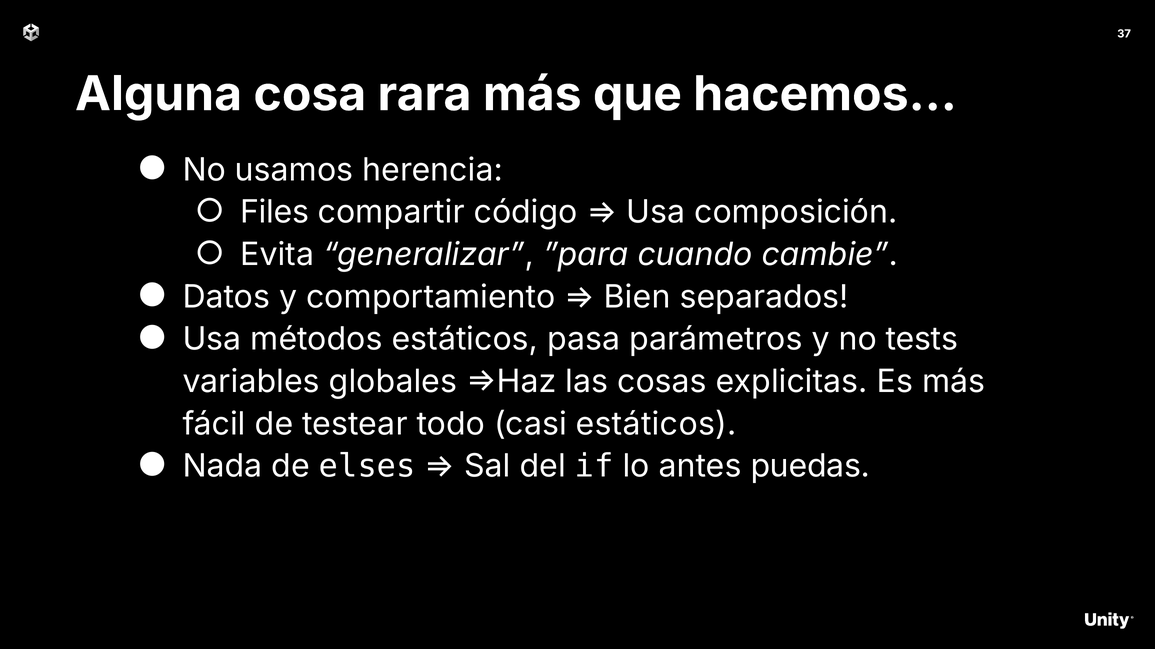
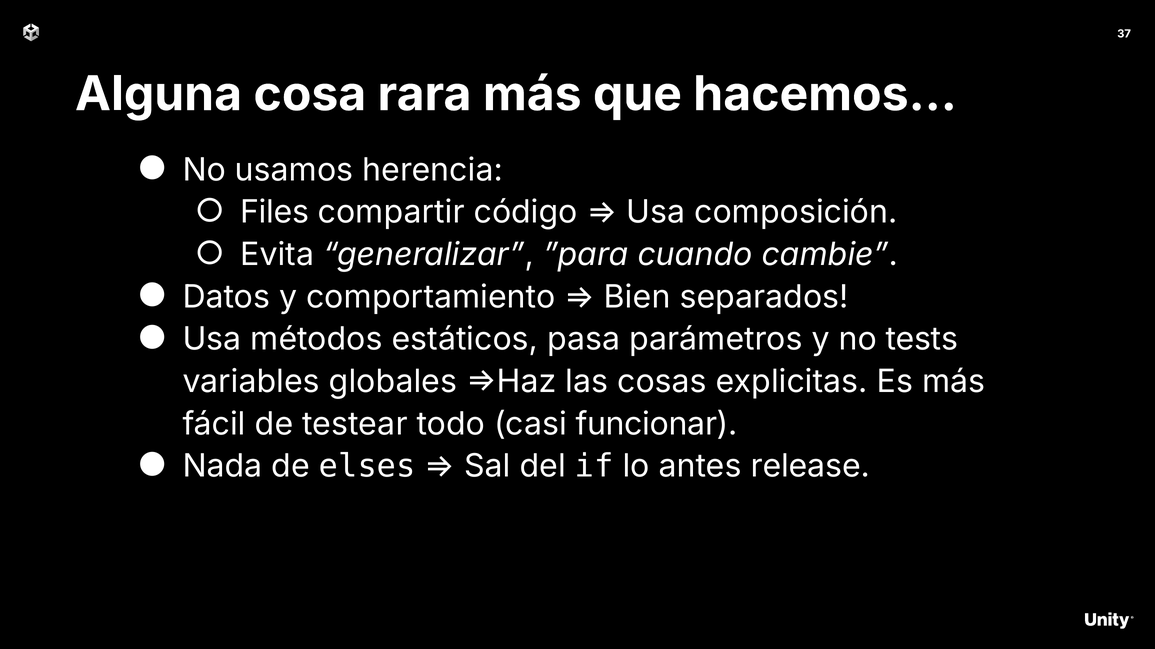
casi estáticos: estáticos -> funcionar (656, 425)
puedas: puedas -> release (810, 467)
